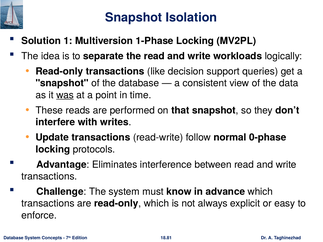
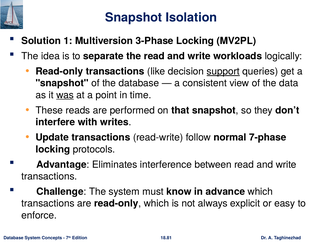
1-Phase: 1-Phase -> 3-Phase (155, 41)
support underline: none -> present (223, 71)
0-phase: 0-phase -> 7-phase (268, 138)
